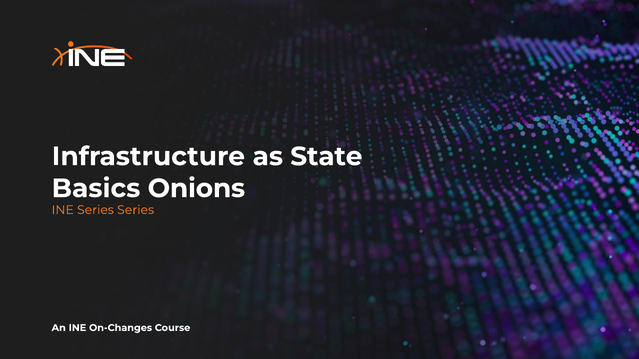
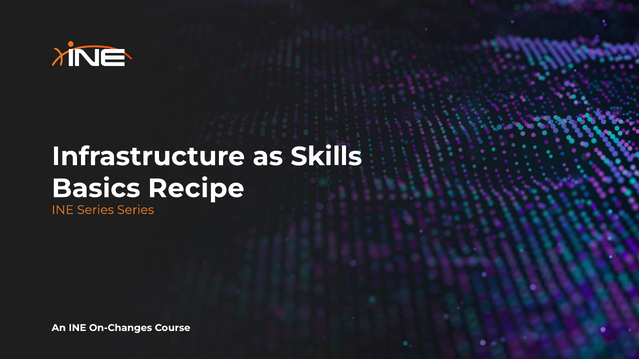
State: State -> Skills (326, 157)
Onions: Onions -> Recipe (196, 189)
